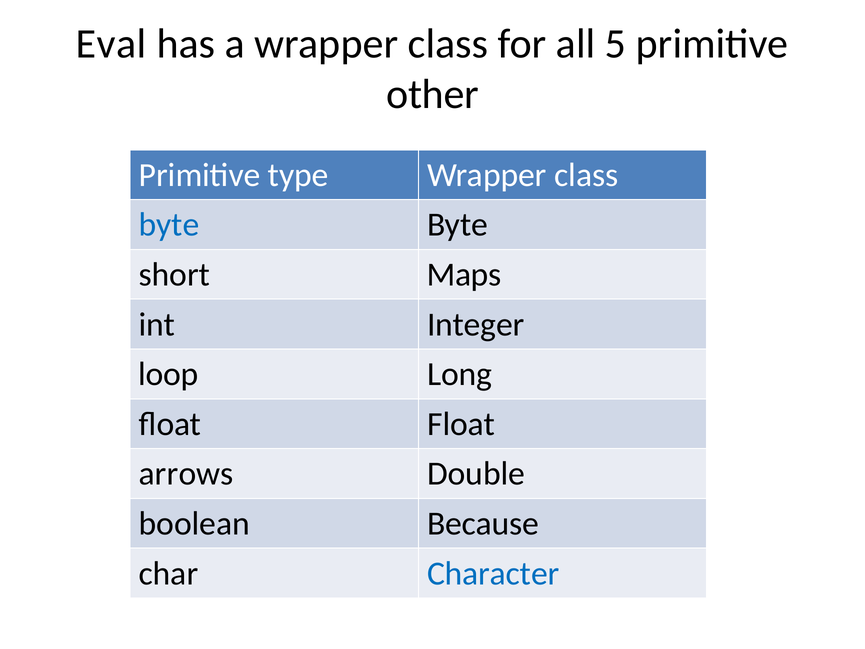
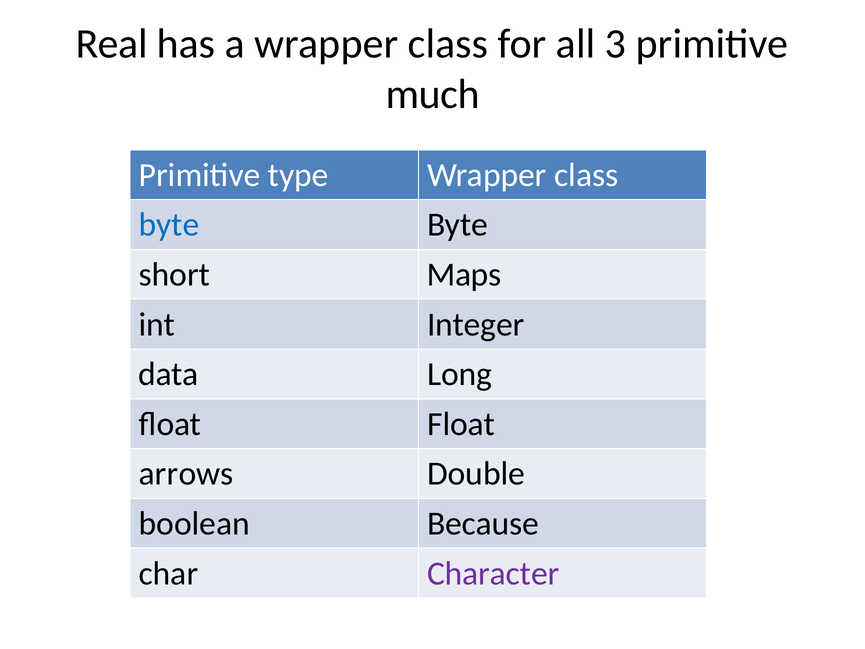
Eval: Eval -> Real (112, 44)
5: 5 -> 3 (615, 44)
other: other -> much (433, 94)
loop: loop -> data (168, 374)
Character colour: blue -> purple (493, 573)
